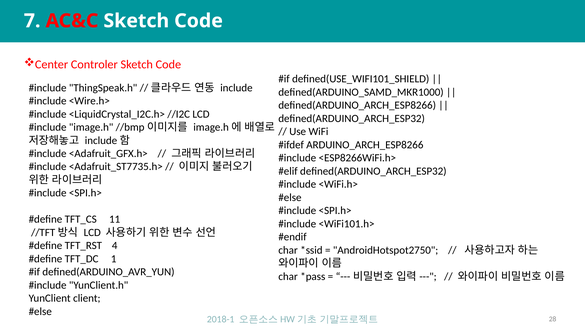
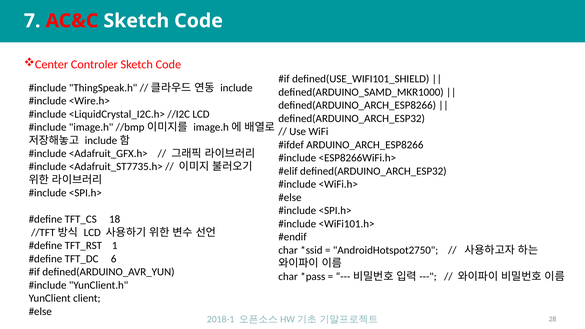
11: 11 -> 18 (115, 219)
4: 4 -> 1 (115, 246)
1: 1 -> 6 (114, 259)
